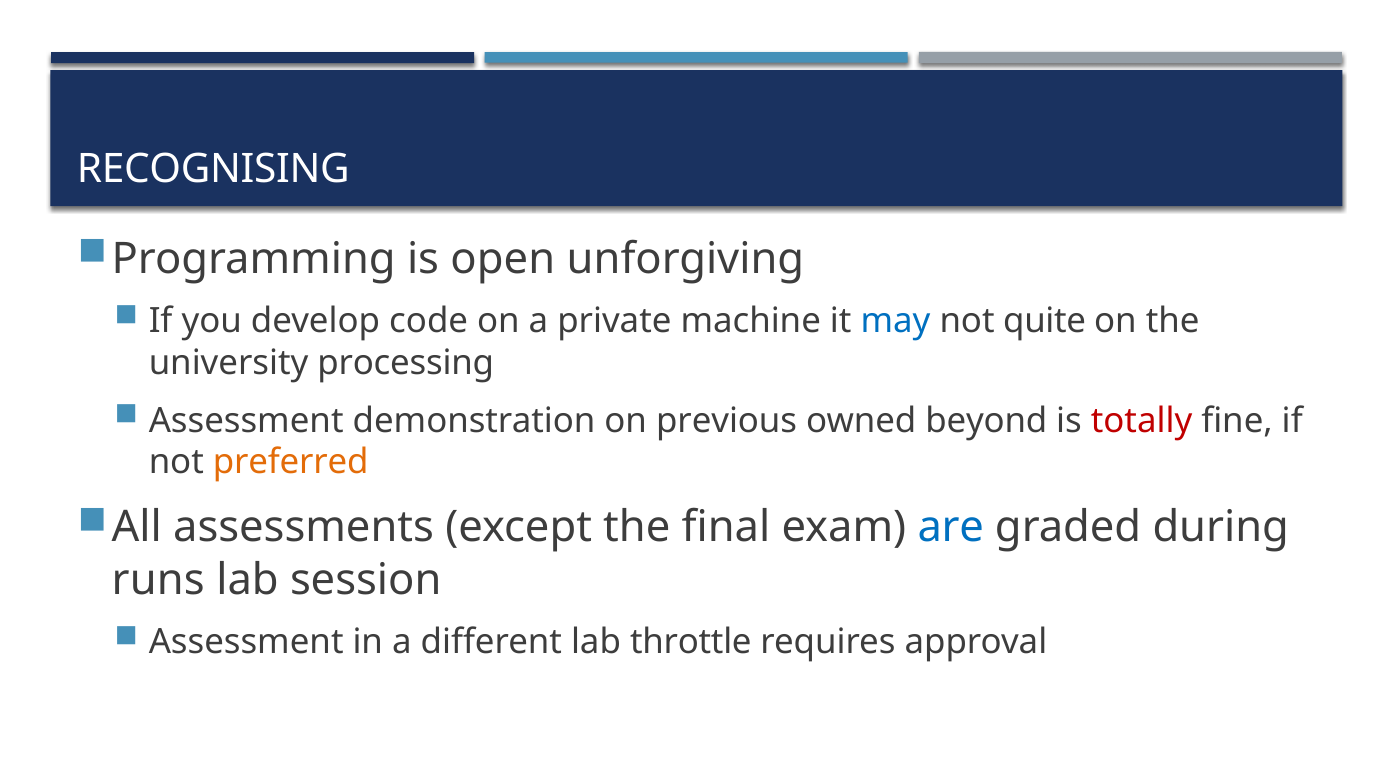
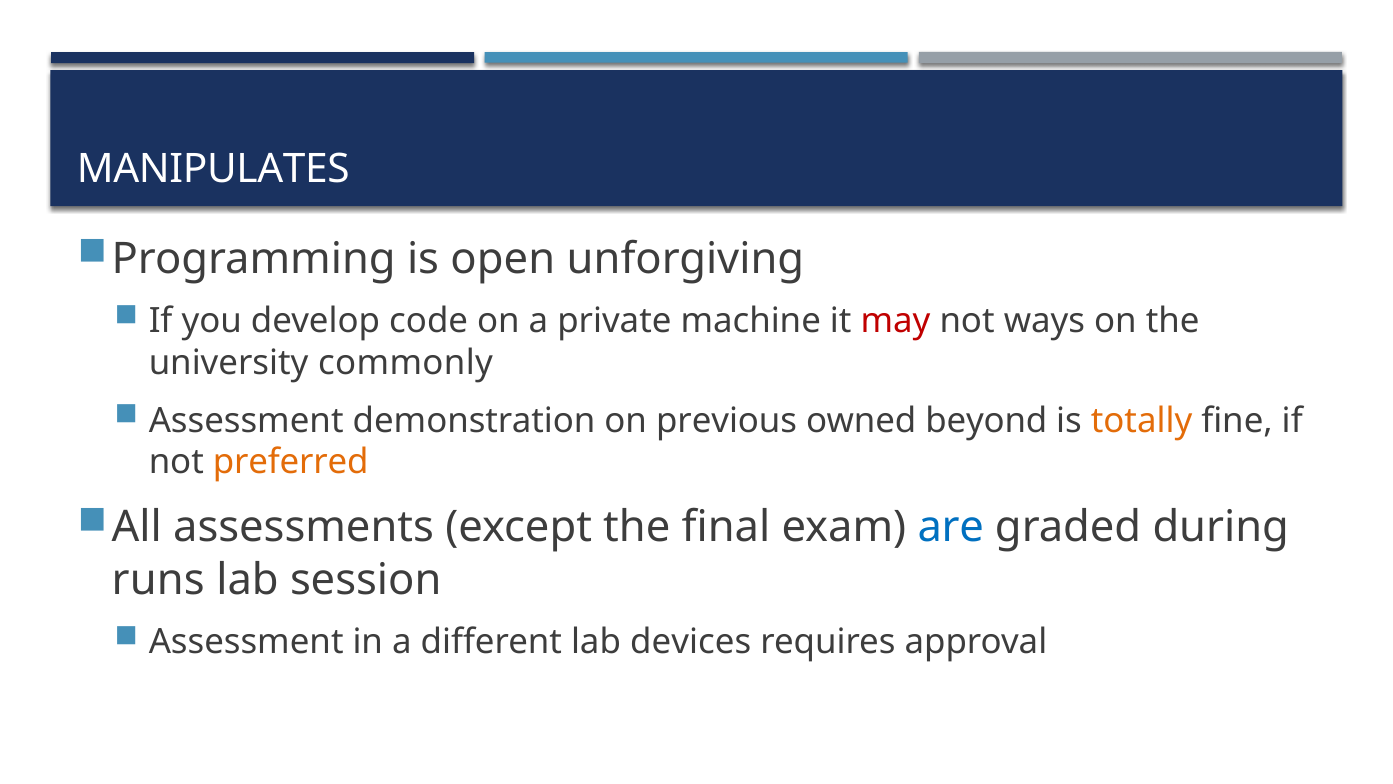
RECOGNISING: RECOGNISING -> MANIPULATES (213, 169)
may colour: blue -> red (896, 321)
quite: quite -> ways (1044, 321)
processing: processing -> commonly (405, 363)
totally colour: red -> orange (1142, 420)
throttle: throttle -> devices (691, 642)
